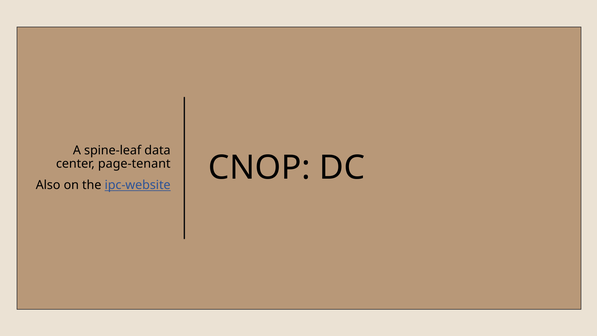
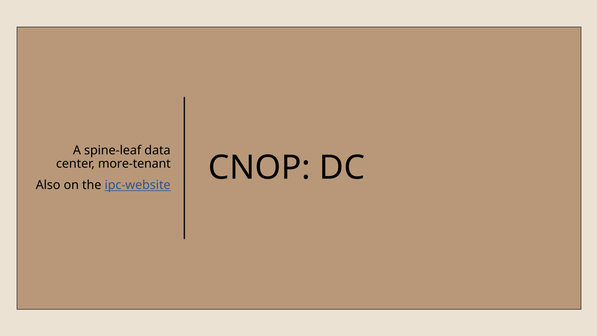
page-tenant: page-tenant -> more-tenant (134, 164)
